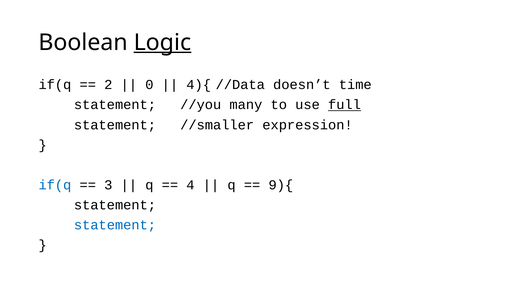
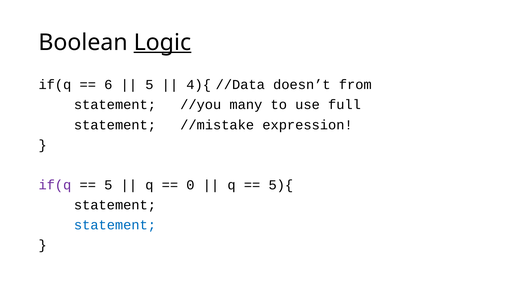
2: 2 -> 6 (108, 85)
0: 0 -> 5 (149, 85)
time: time -> from (355, 85)
full underline: present -> none (344, 105)
//smaller: //smaller -> //mistake (217, 125)
if(q colour: blue -> purple (55, 185)
3: 3 -> 5 (108, 185)
4: 4 -> 0 (190, 185)
9){: 9){ -> 5){ (281, 185)
